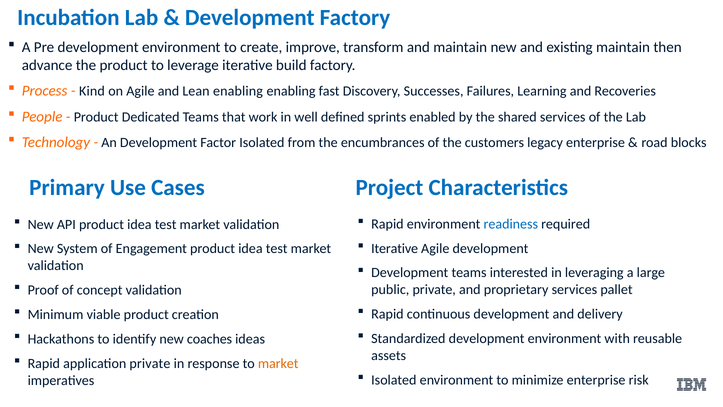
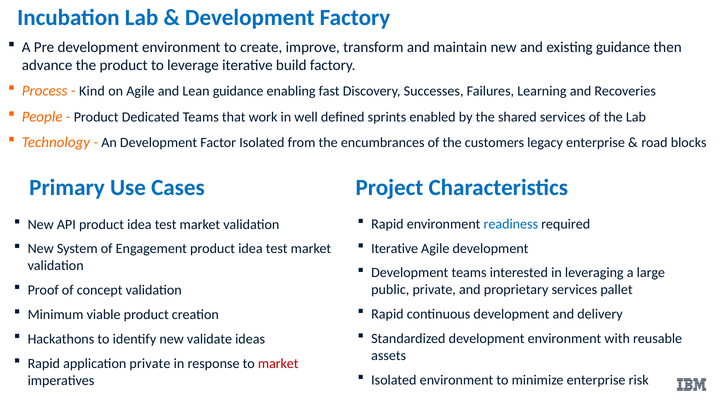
existing maintain: maintain -> guidance (623, 47)
Lean enabling: enabling -> guidance (238, 91)
coaches: coaches -> validate (210, 339)
market colour: orange -> red (278, 363)
